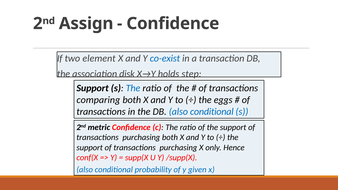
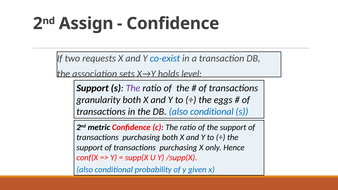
element: element -> requests (99, 58)
disk: disk -> sets (127, 74)
step: step -> level (192, 74)
The colour: blue -> purple (133, 88)
comparing: comparing -> granularity (98, 100)
